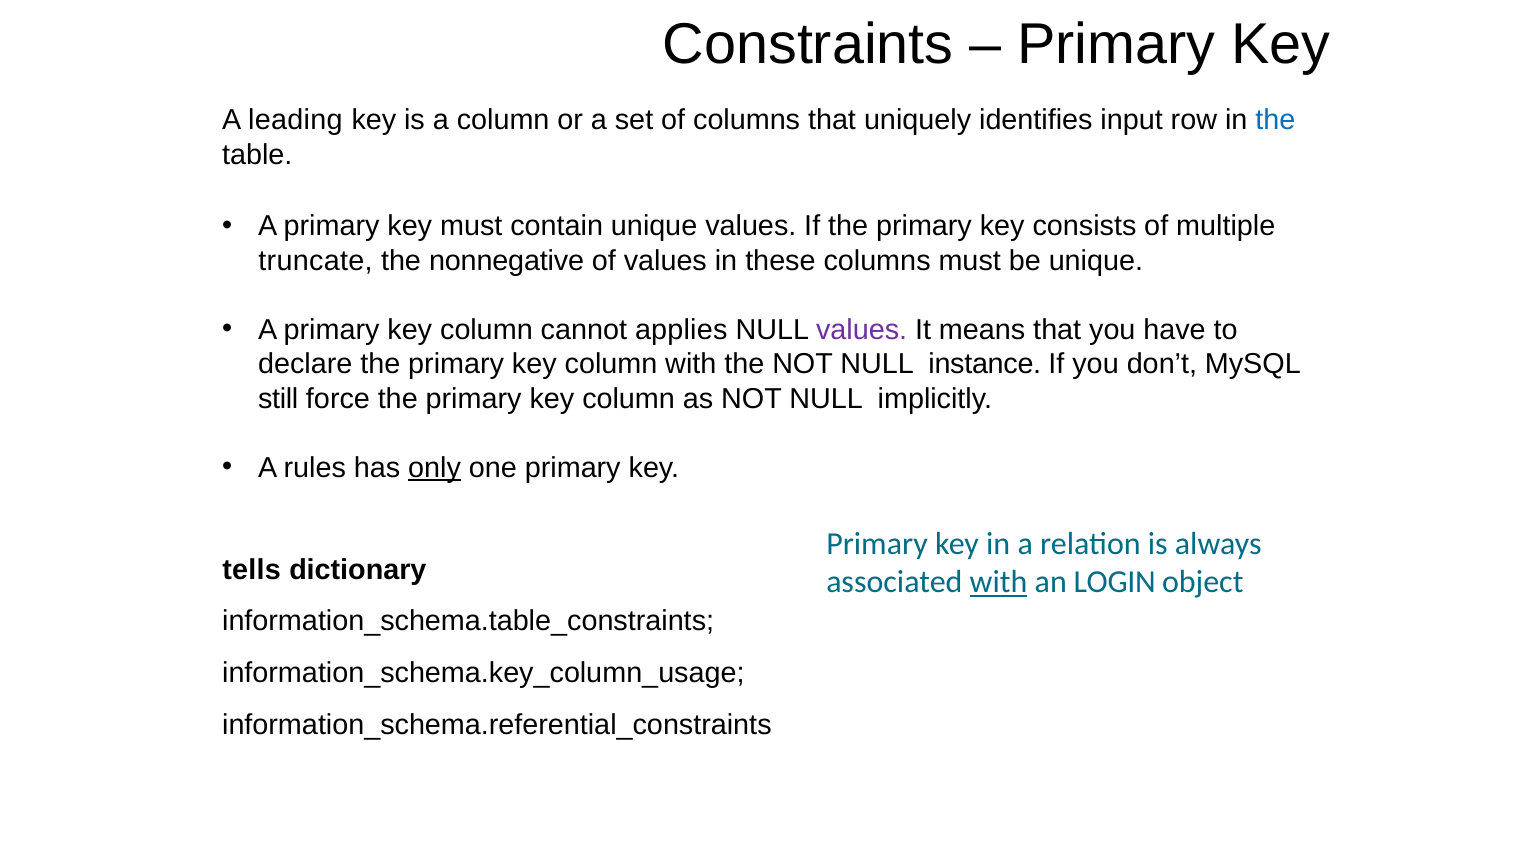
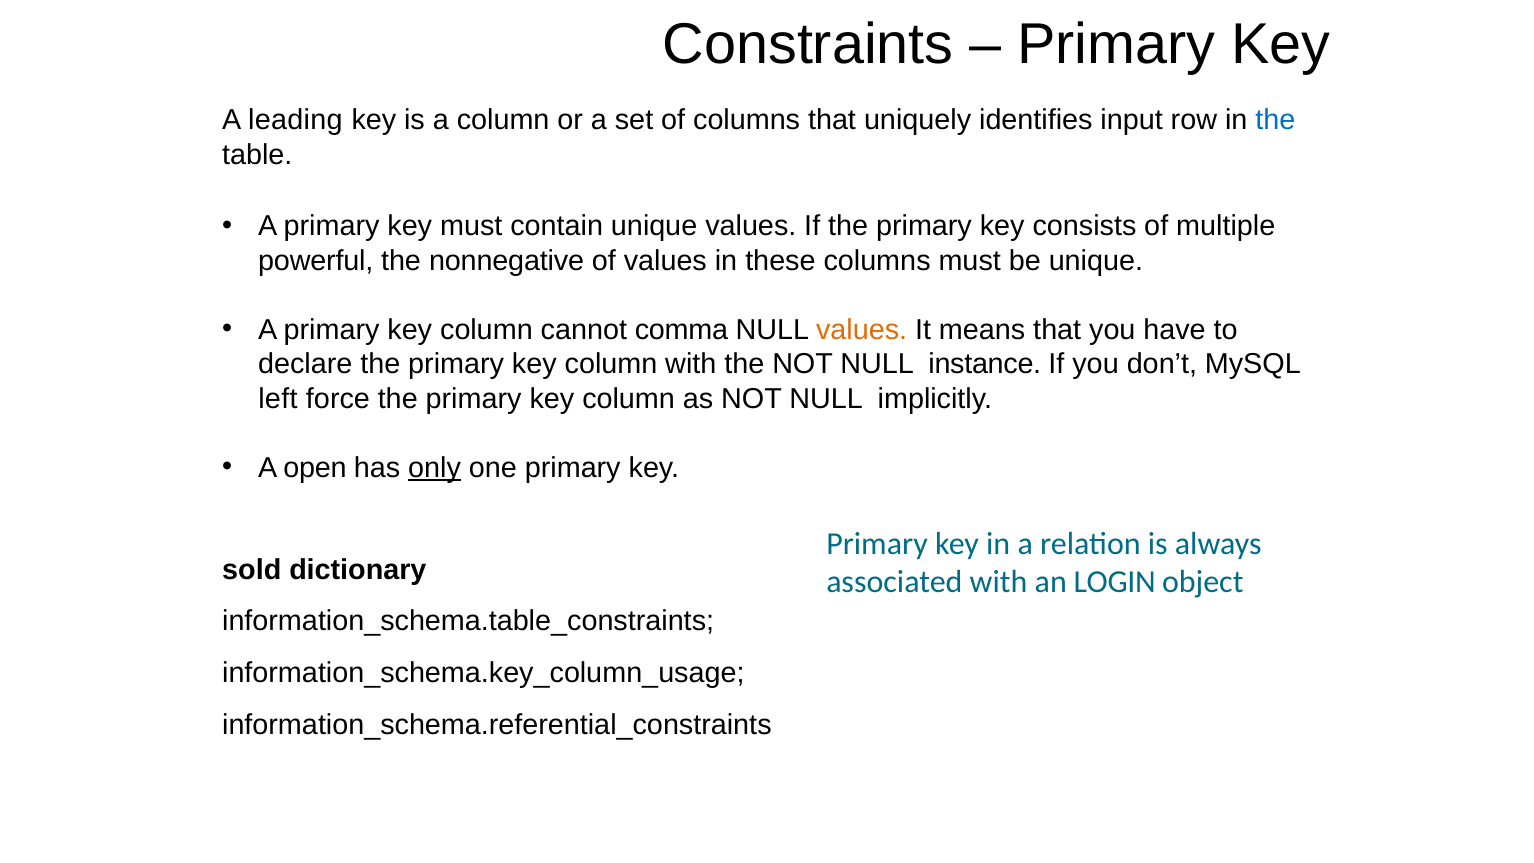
truncate: truncate -> powerful (316, 261)
applies: applies -> comma (681, 330)
values colour: purple -> orange (862, 330)
still: still -> left (278, 399)
rules: rules -> open (315, 468)
tells: tells -> sold (252, 570)
with underline: present -> none (999, 582)
